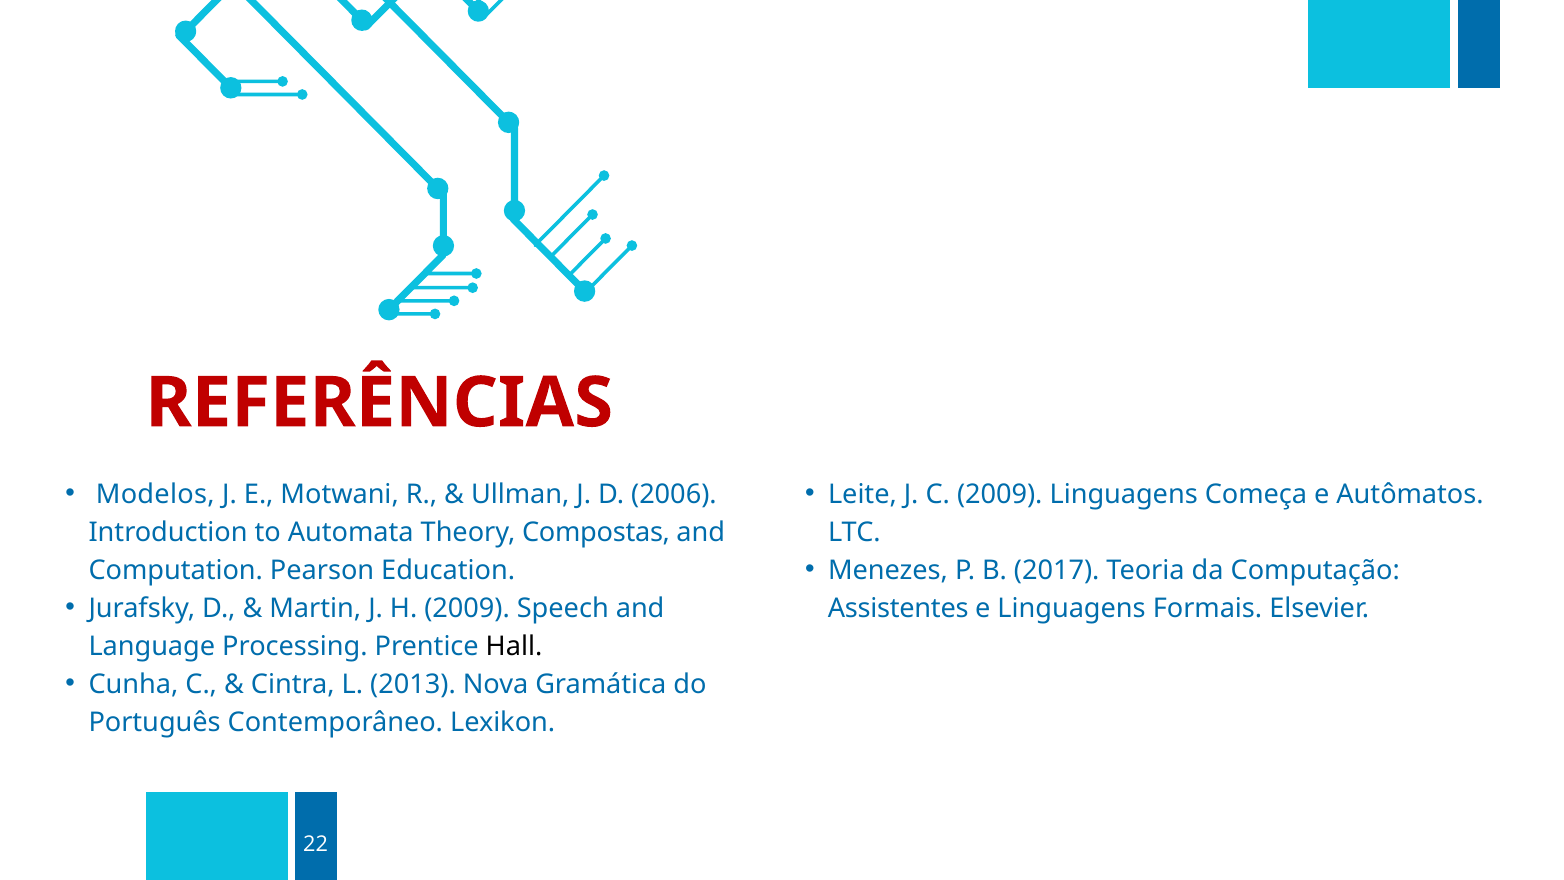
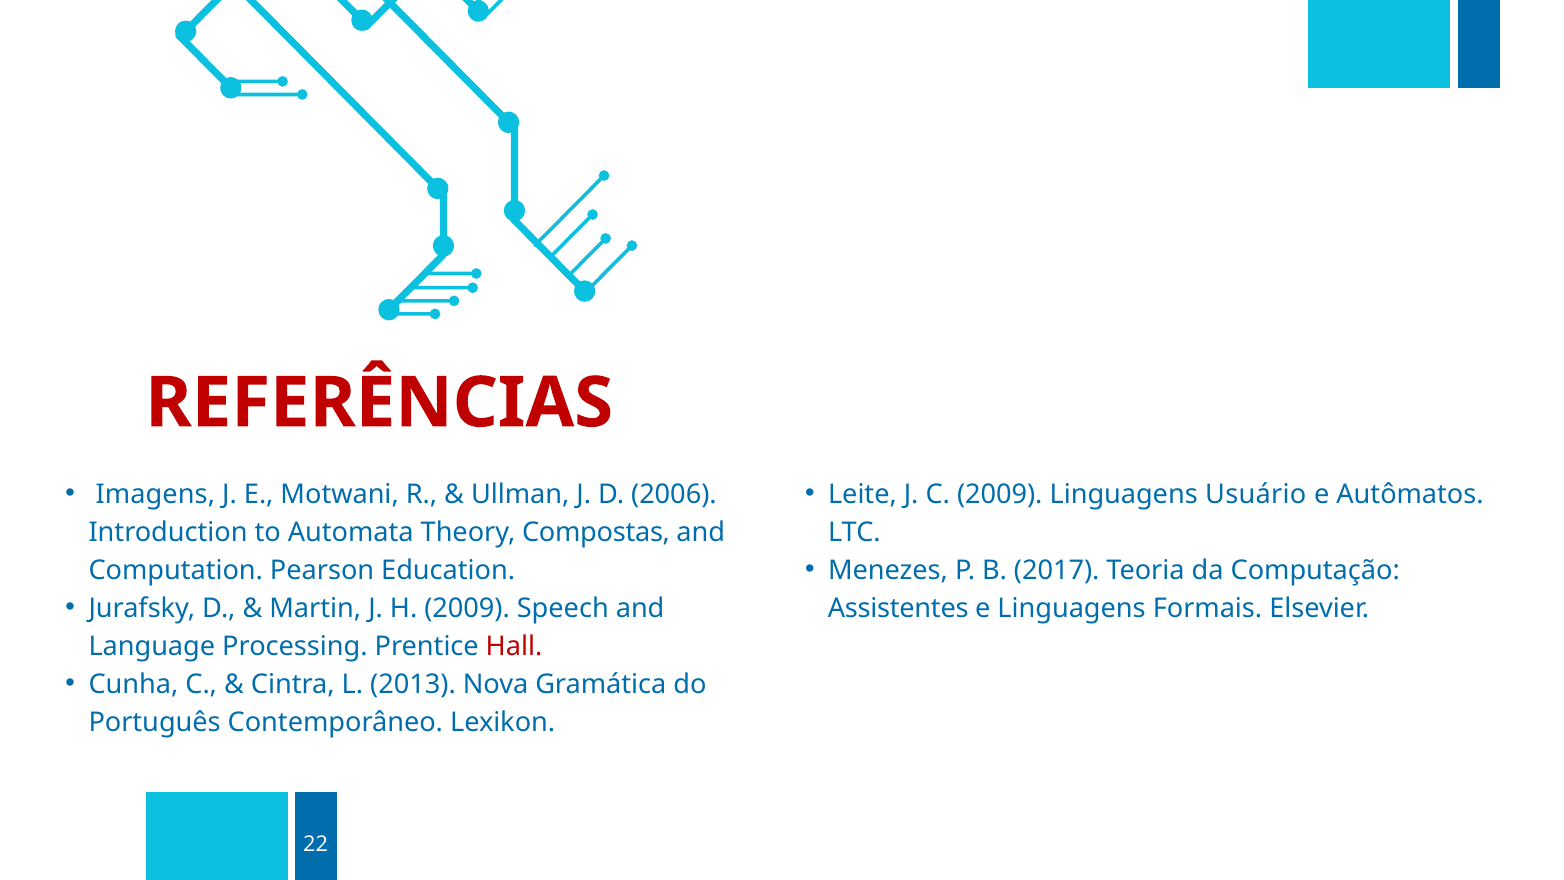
Modelos: Modelos -> Imagens (155, 494)
Começa: Começa -> Usuário (1256, 494)
Hall colour: black -> red (514, 646)
